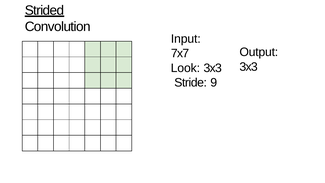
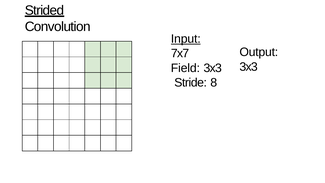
Input underline: none -> present (186, 39)
Look: Look -> Field (185, 68)
9: 9 -> 8 (214, 83)
